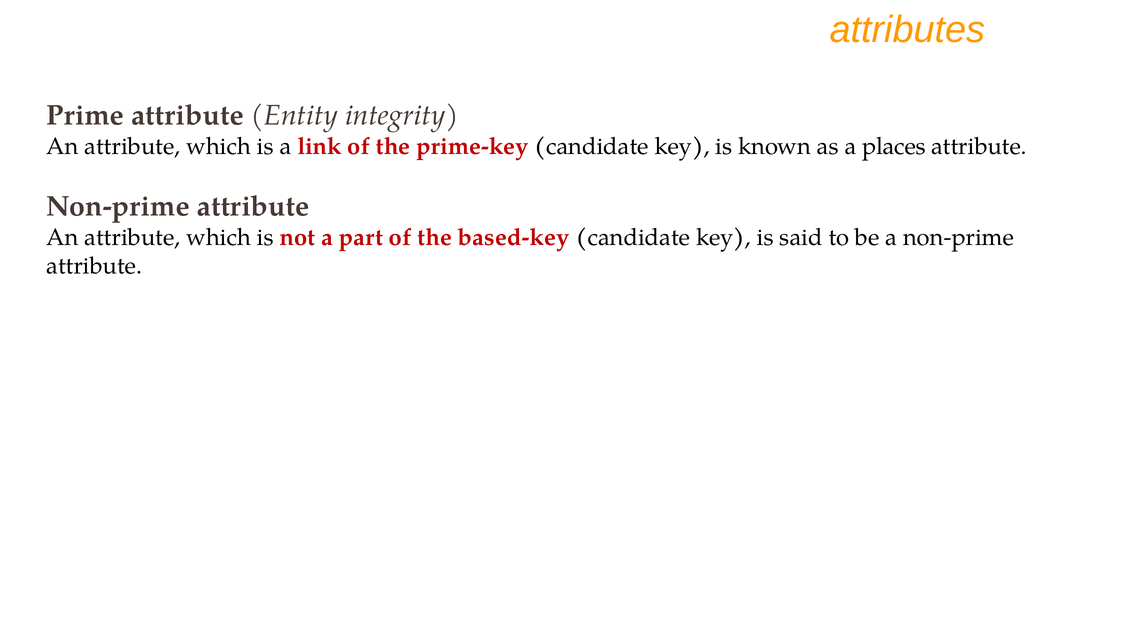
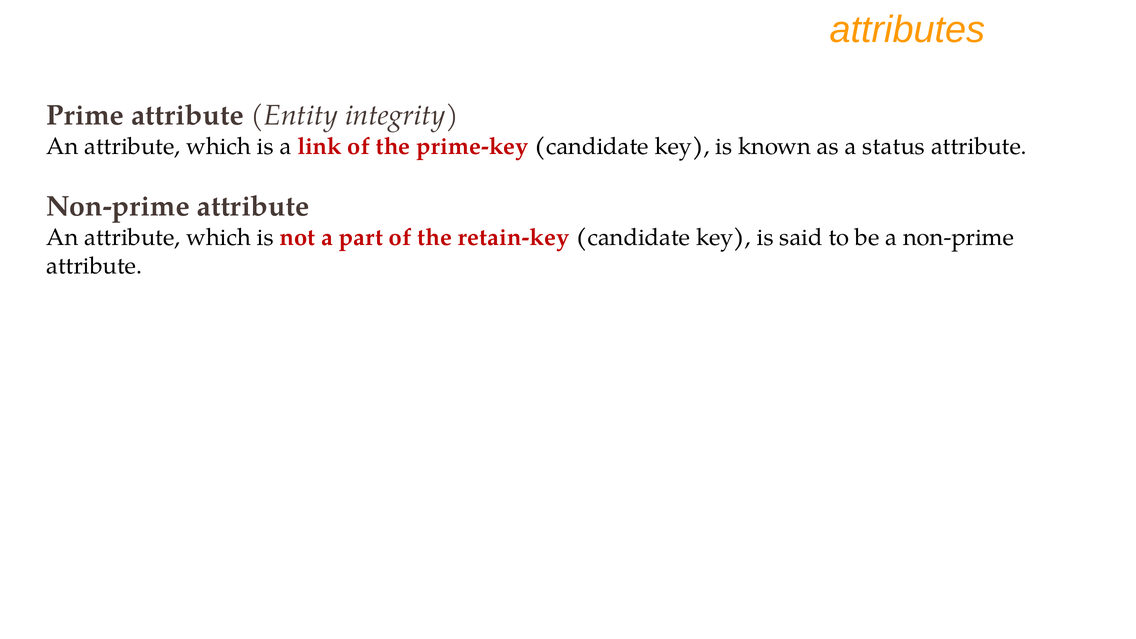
places: places -> status (894, 146)
based-key: based-key -> retain-key (514, 237)
